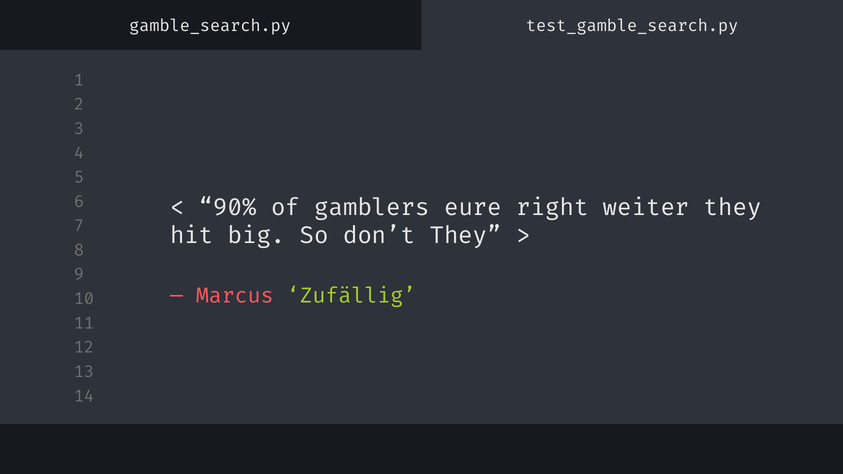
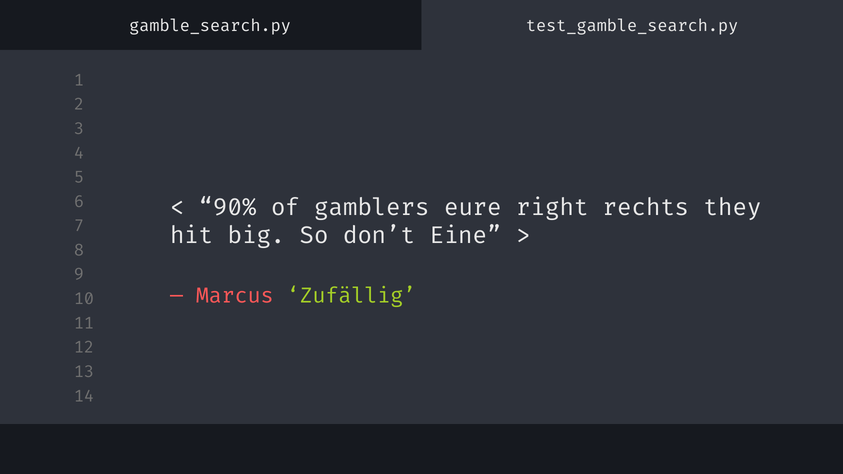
weiter: weiter -> rechts (646, 207)
don’t They: They -> Eine (466, 236)
